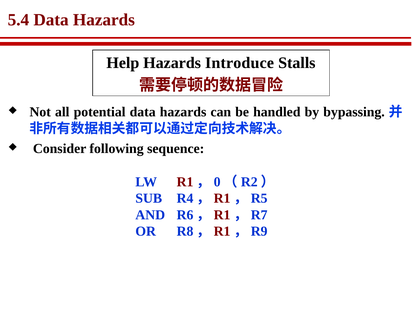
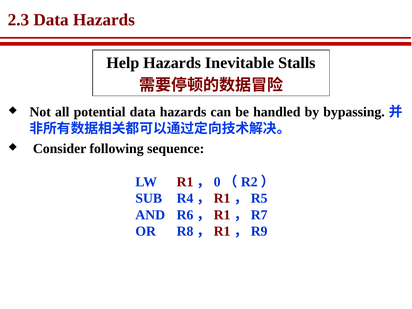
5.4: 5.4 -> 2.3 (18, 20)
Introduce: Introduce -> Inevitable (240, 63)
